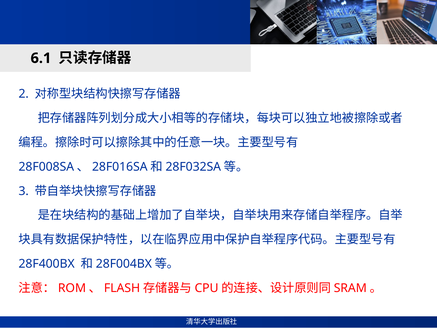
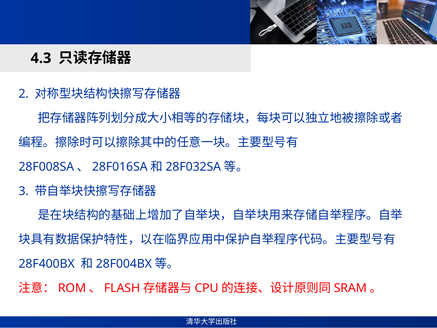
6.1: 6.1 -> 4.3 (41, 58)
